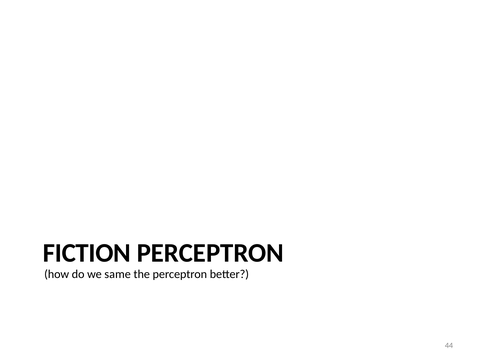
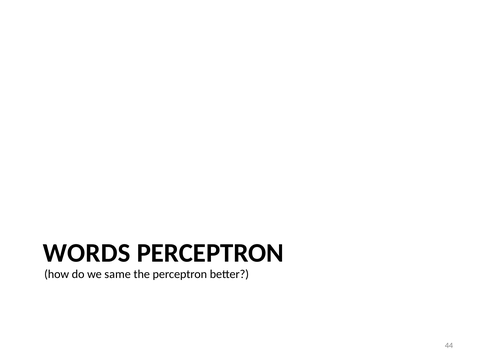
FICTION: FICTION -> WORDS (87, 253)
